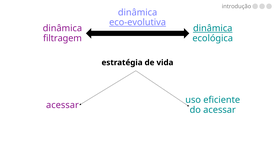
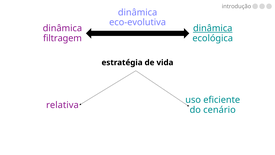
eco-evolutiva underline: present -> none (138, 22)
acessar: acessar -> relativa (62, 105)
do acessar: acessar -> cenário (219, 110)
